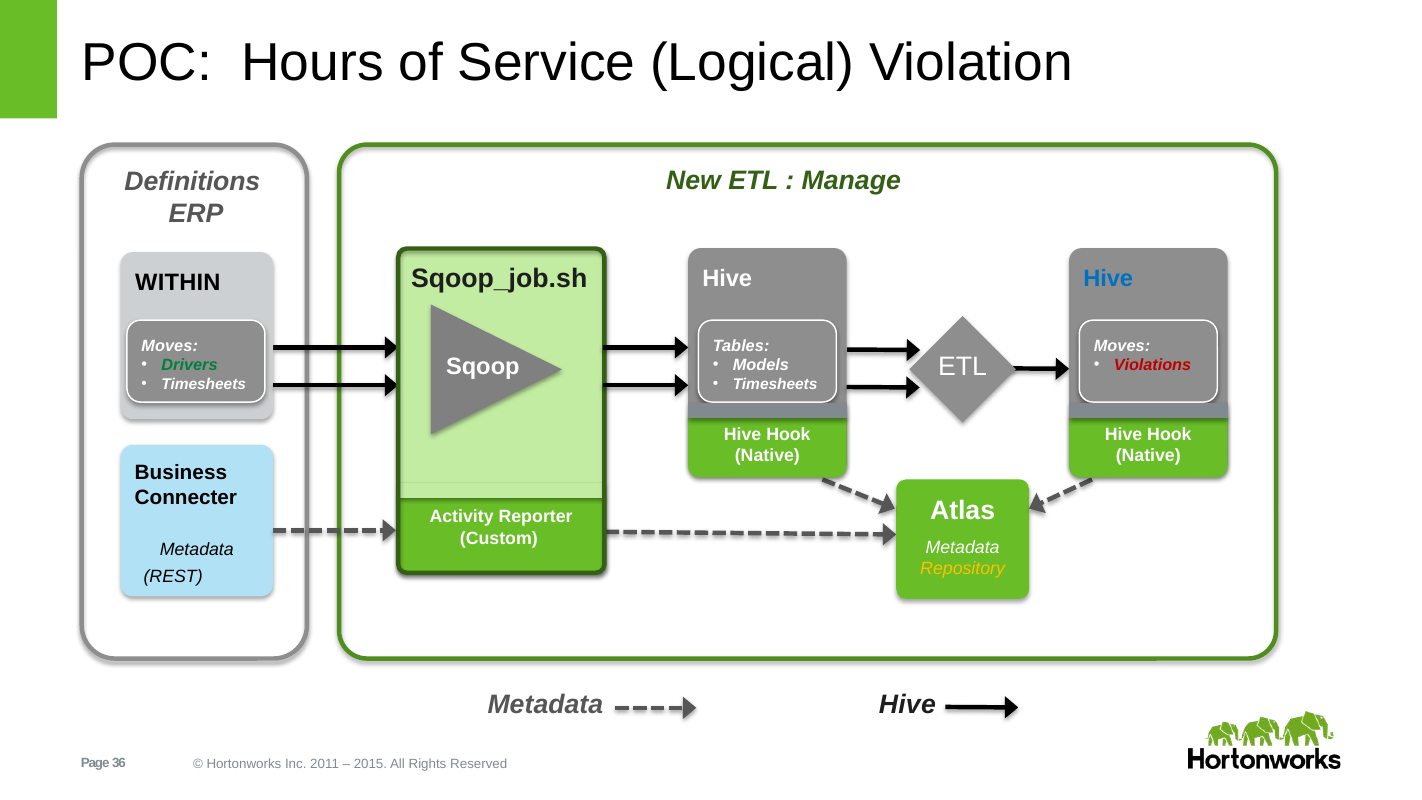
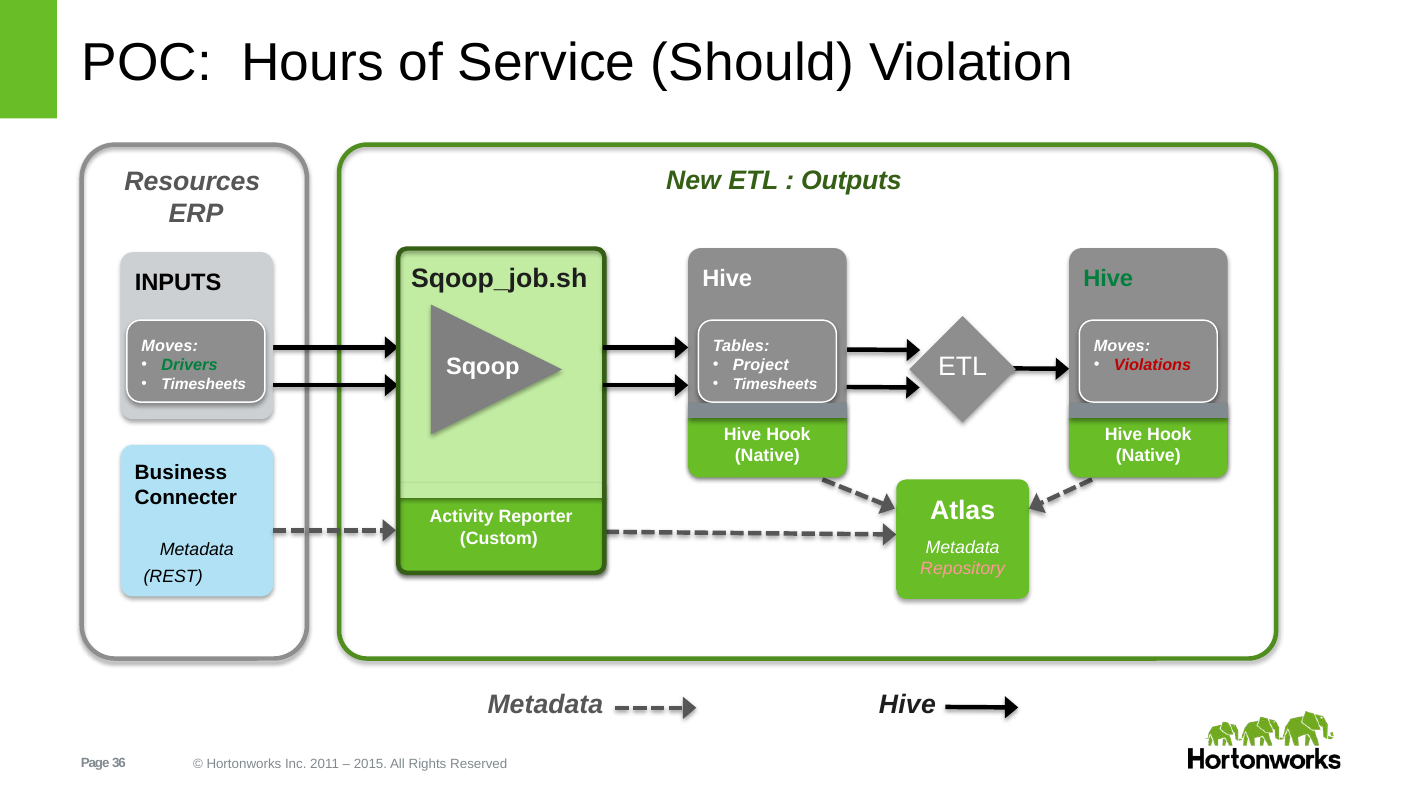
Logical: Logical -> Should (752, 63)
Manage: Manage -> Outputs (851, 180)
Definitions: Definitions -> Resources (192, 182)
Hive colour: blue -> green (1108, 278)
WITHIN: WITHIN -> INPUTS (178, 282)
Models: Models -> Project (761, 365)
Repository colour: yellow -> pink (963, 569)
